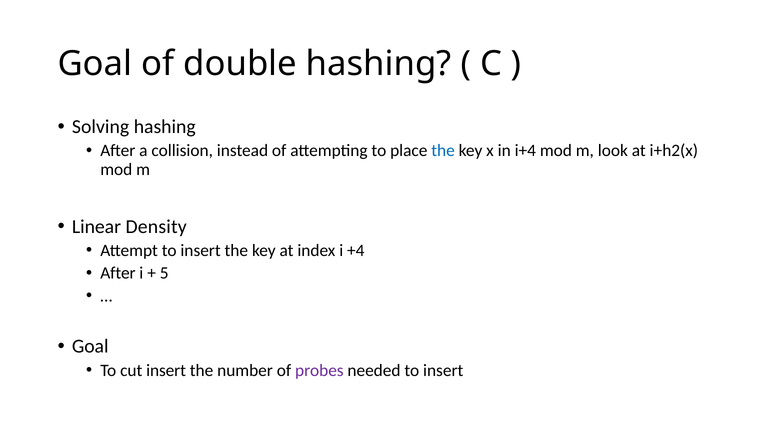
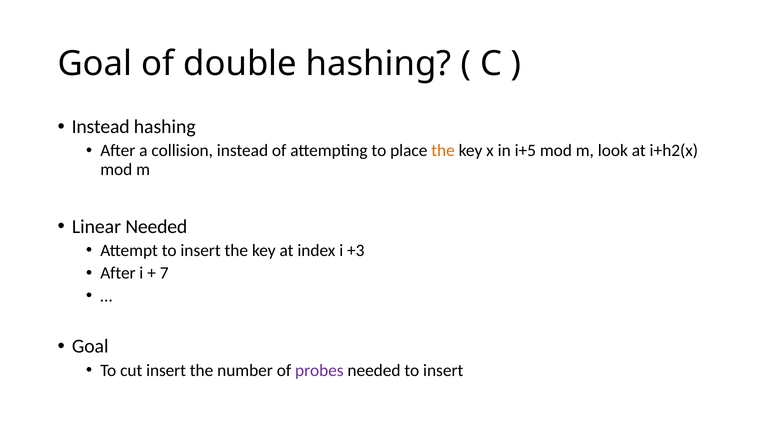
Solving: Solving -> Instead (101, 127)
the colour: blue -> orange (443, 151)
i+4: i+4 -> i+5 (525, 151)
Linear Density: Density -> Needed (156, 226)
+4: +4 -> +3 (356, 250)
5: 5 -> 7 (164, 273)
